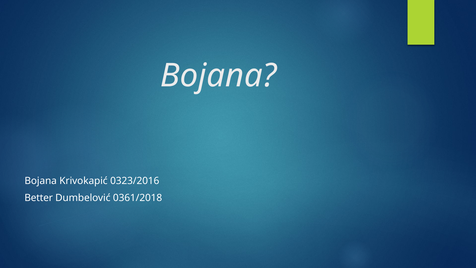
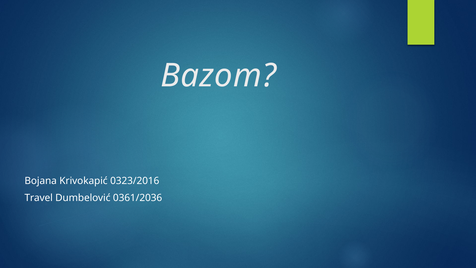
Bojana: Bojana -> Bazom (218, 76)
Better: Better -> Travel (39, 198)
0361/2018: 0361/2018 -> 0361/2036 (138, 198)
